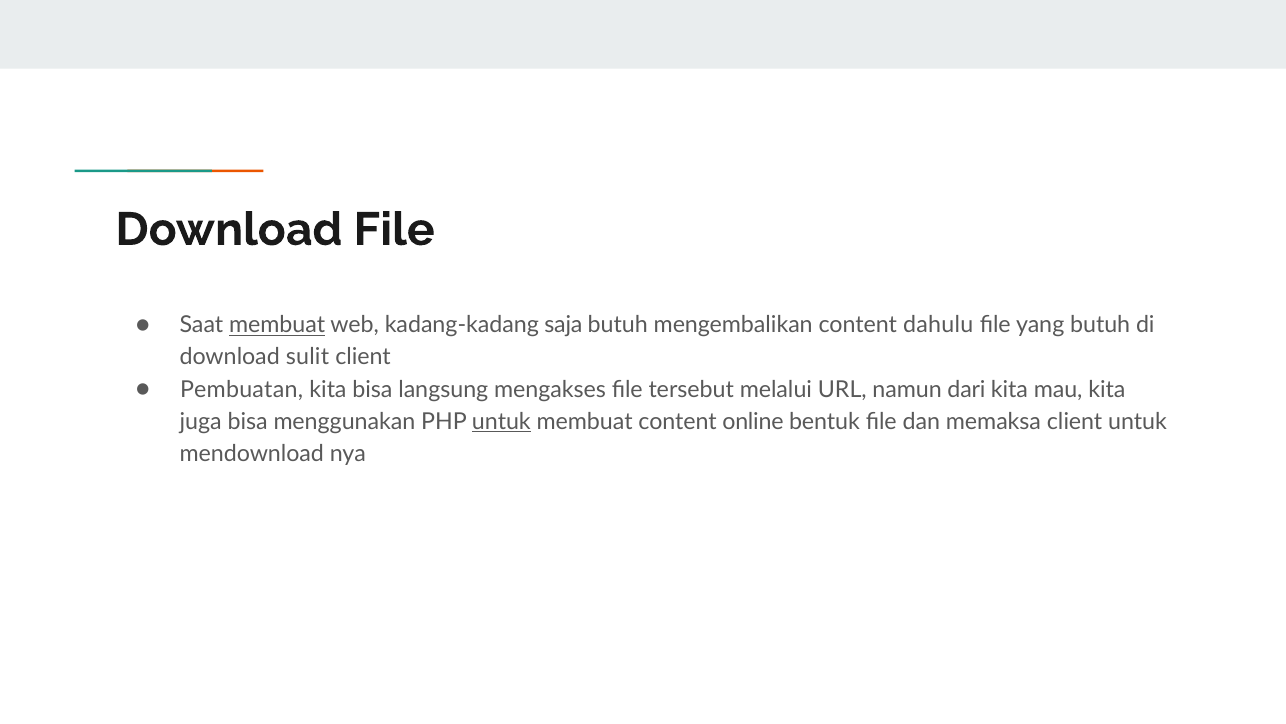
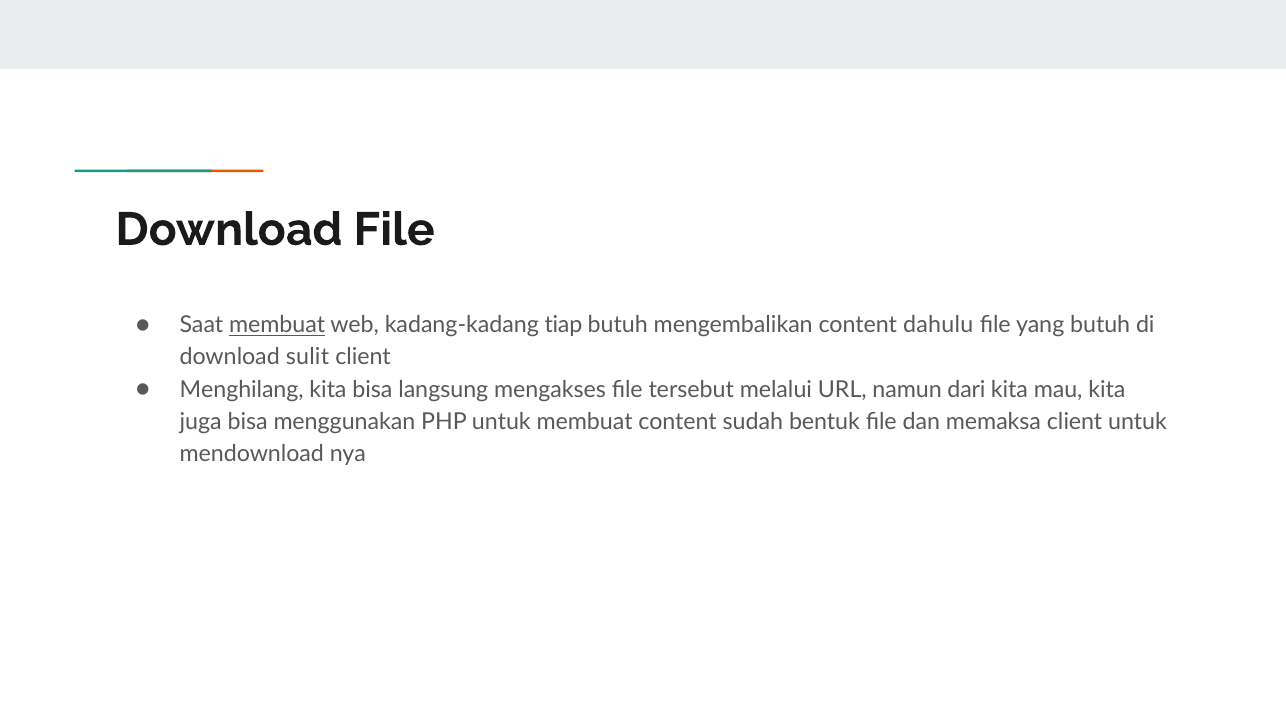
saja: saja -> tiap (563, 325)
Pembuatan: Pembuatan -> Menghilang (242, 389)
untuk underline: present -> none (501, 421)
online: online -> sudah (753, 421)
